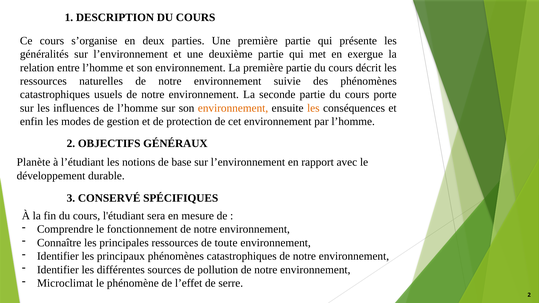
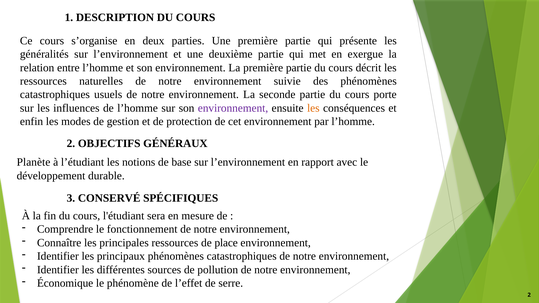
environnement colour: orange -> purple (233, 108)
toute: toute -> place (226, 243)
Microclimat: Microclimat -> Économique (65, 283)
